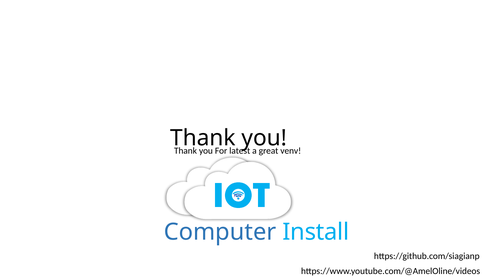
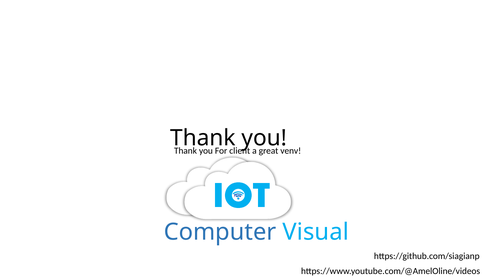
latest: latest -> client (240, 151)
Install: Install -> Visual (316, 232)
